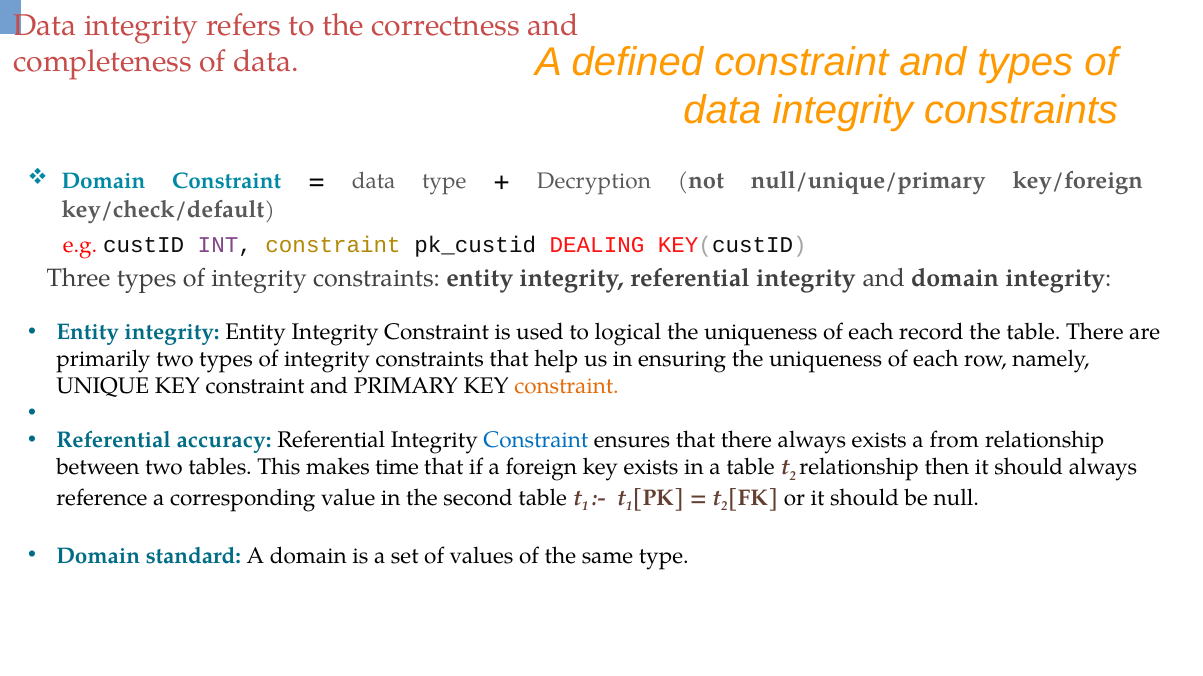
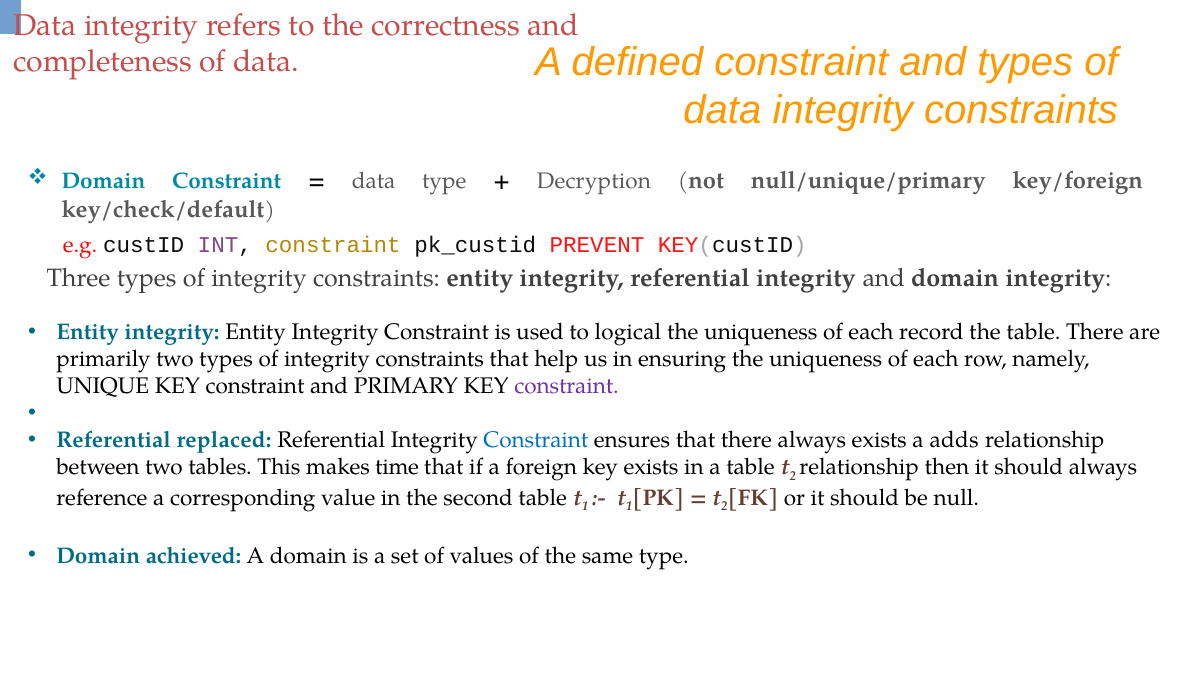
DEALING: DEALING -> PREVENT (597, 245)
constraint colour: orange -> purple (567, 386)
accuracy: accuracy -> replaced (224, 441)
from: from -> adds (954, 441)
standard: standard -> achieved (193, 556)
